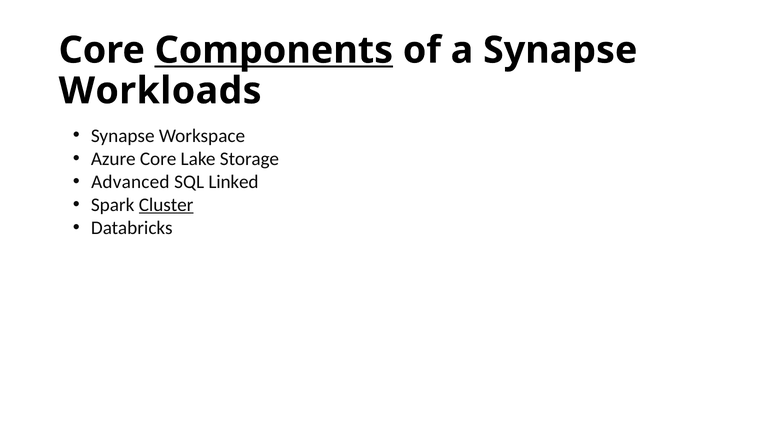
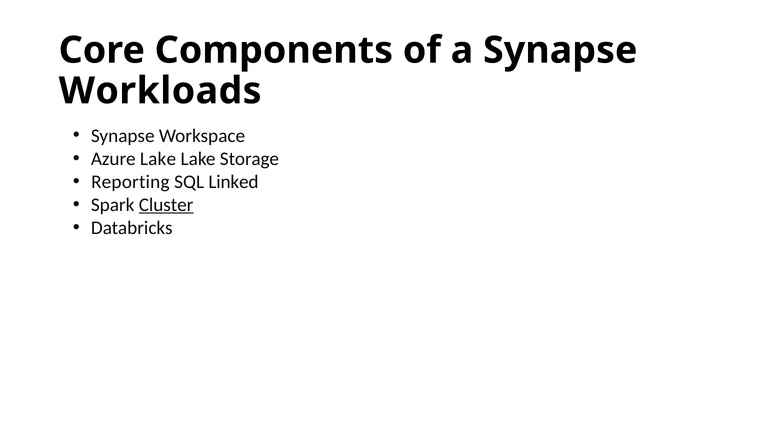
Components underline: present -> none (274, 50)
Azure Core: Core -> Lake (158, 159)
Advanced: Advanced -> Reporting (130, 182)
